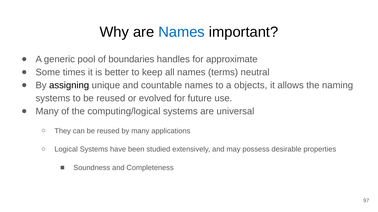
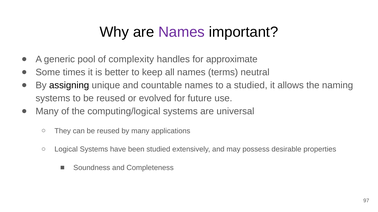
Names colour: blue -> purple (182, 32)
boundaries: boundaries -> complexity (131, 59)
a objects: objects -> studied (251, 86)
